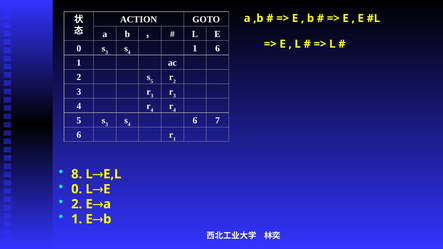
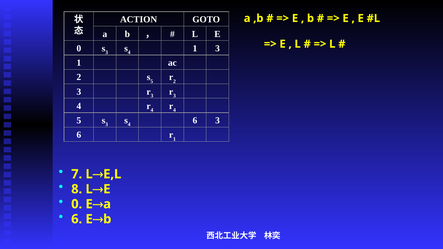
1 6: 6 -> 3 (217, 48)
6 7: 7 -> 3 (217, 121)
8: 8 -> 7 (77, 174)
0: 0 -> 8 (77, 189)
2: 2 -> 0 (77, 204)
1: 1 -> 6 (77, 219)
